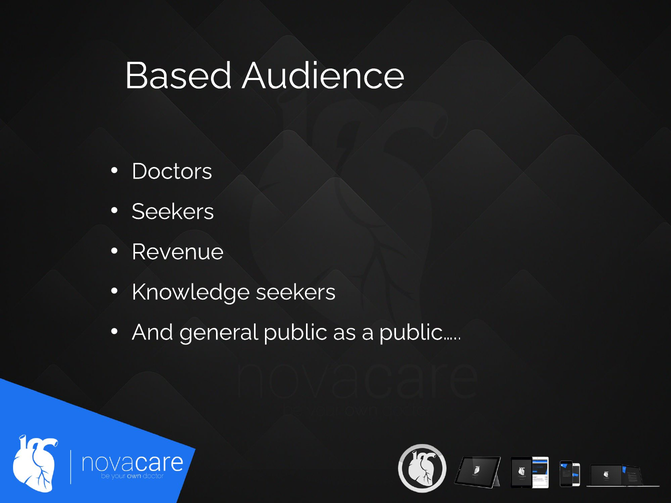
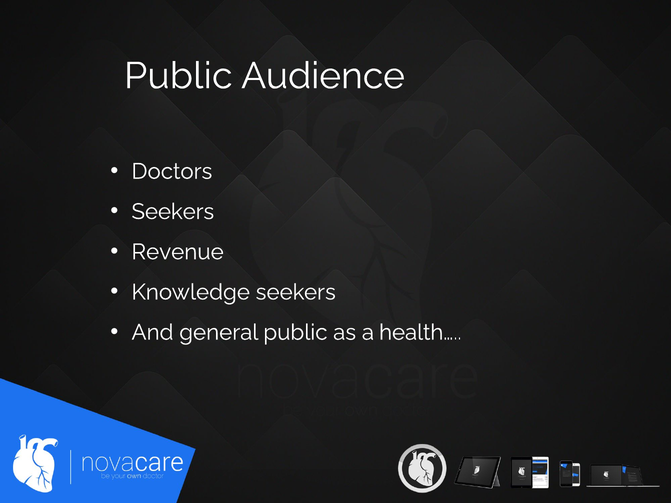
Based: Based -> Public (178, 76)
public…: public… -> health… (420, 333)
